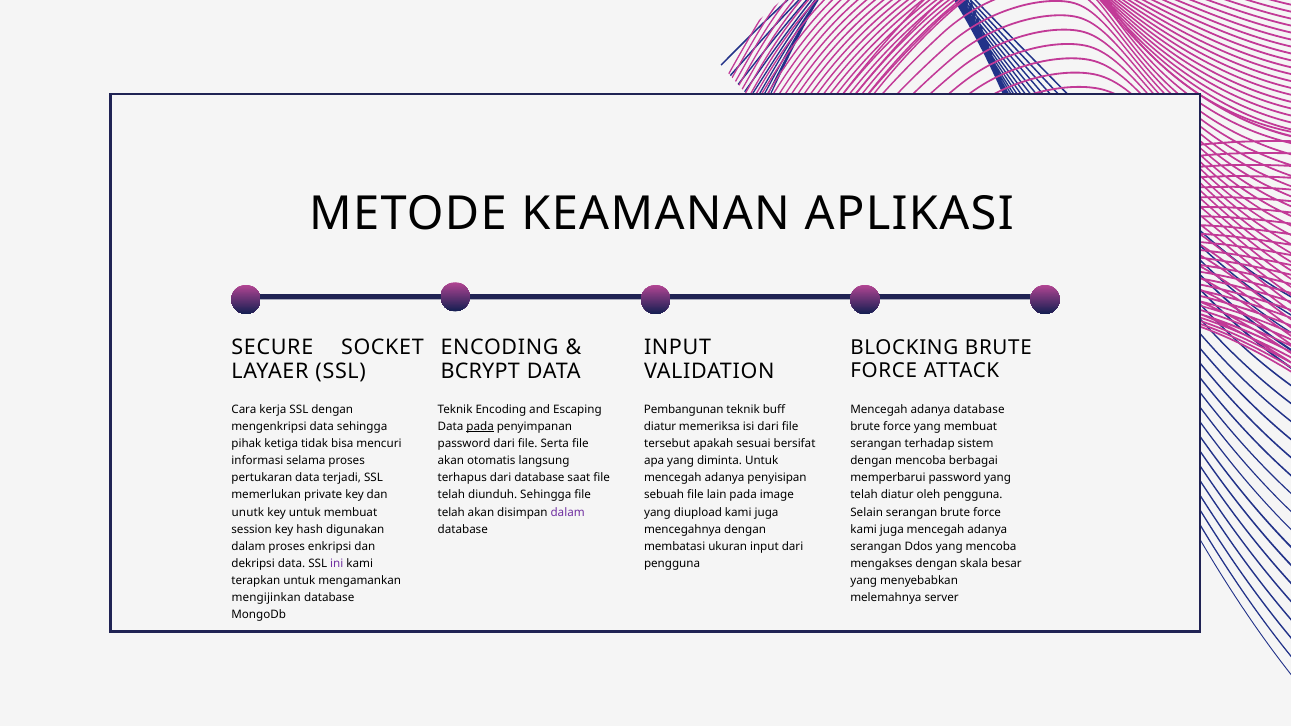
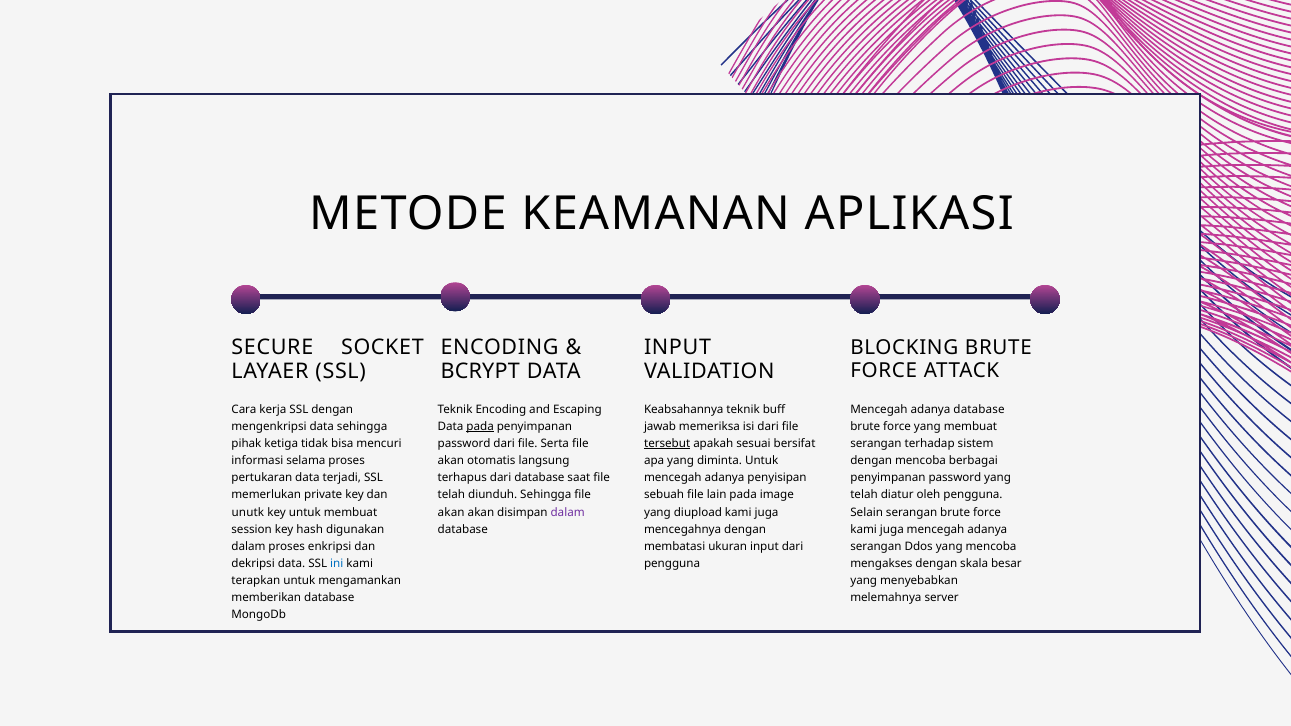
Pembangunan: Pembangunan -> Keabsahannya (684, 410)
diatur: diatur -> jawab (660, 427)
tersebut underline: none -> present (667, 444)
memperbarui: memperbarui -> penyimpanan (888, 478)
telah: telah -> akan (451, 512)
ini colour: purple -> blue (337, 564)
mengijinkan: mengijinkan -> memberikan (266, 598)
